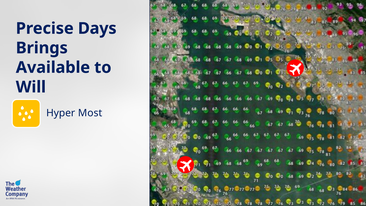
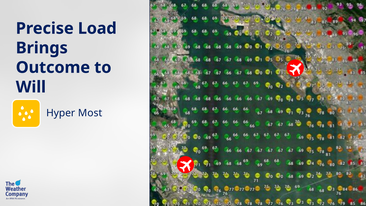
Days: Days -> Load (97, 28)
Available: Available -> Outcome (53, 67)
